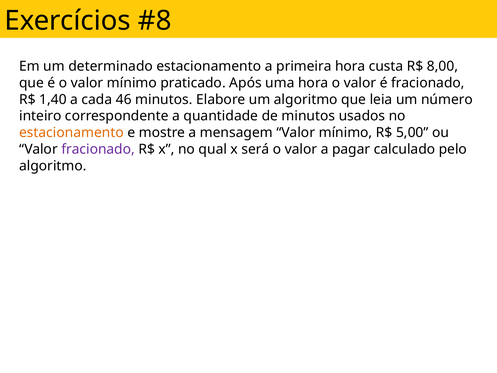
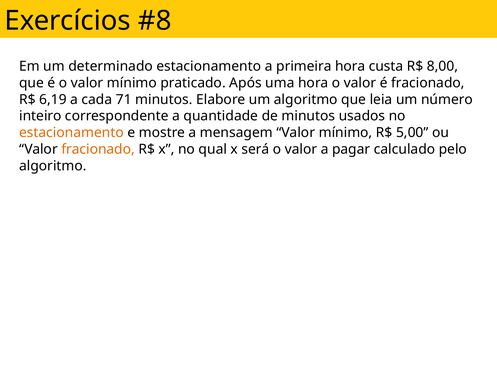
1,40: 1,40 -> 6,19 (53, 99)
46: 46 -> 71 (124, 99)
fracionado colour: purple -> orange (98, 149)
